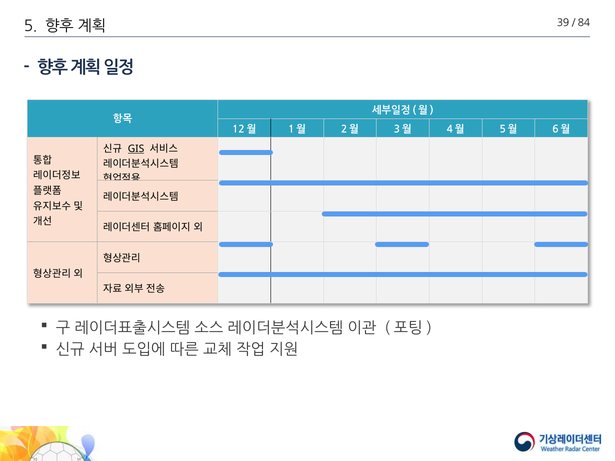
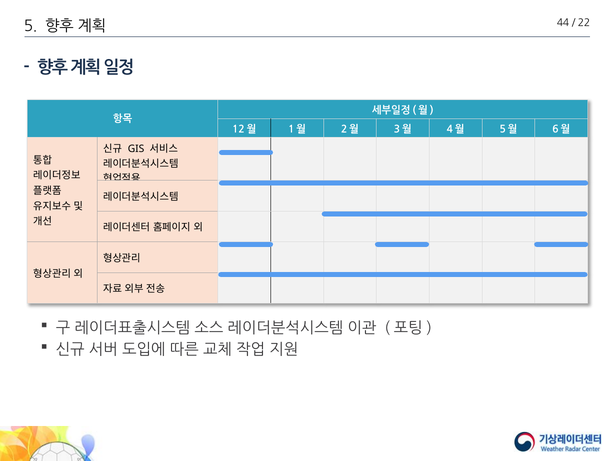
39: 39 -> 44 (563, 23)
84: 84 -> 22 (584, 23)
GIS underline: present -> none (136, 149)
